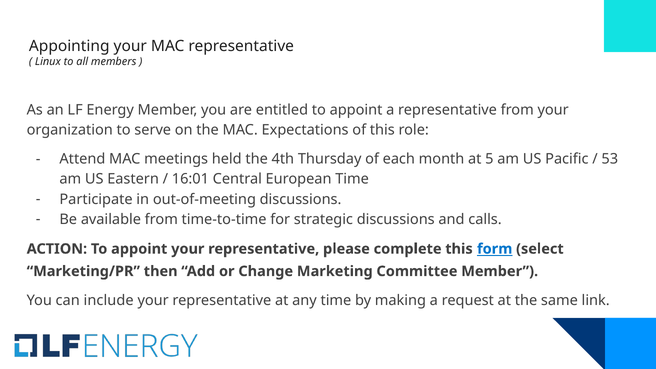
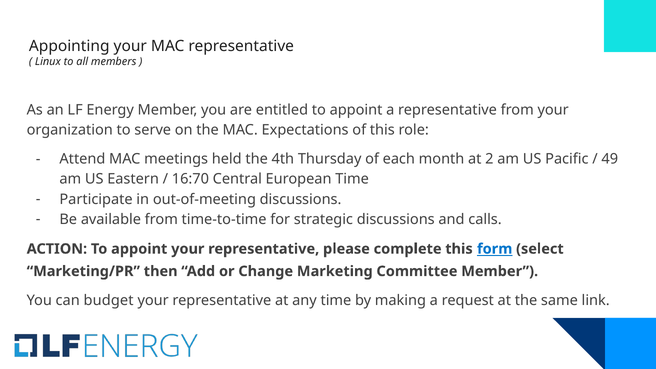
5: 5 -> 2 (489, 159)
53: 53 -> 49 (610, 159)
16:01: 16:01 -> 16:70 (190, 179)
include: include -> budget (109, 301)
